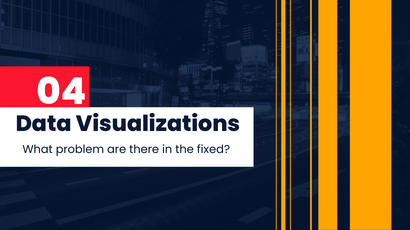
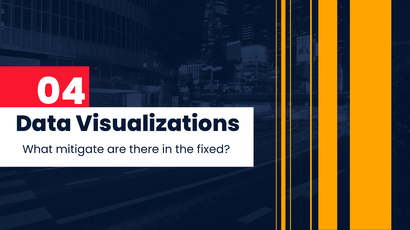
problem: problem -> mitigate (80, 150)
